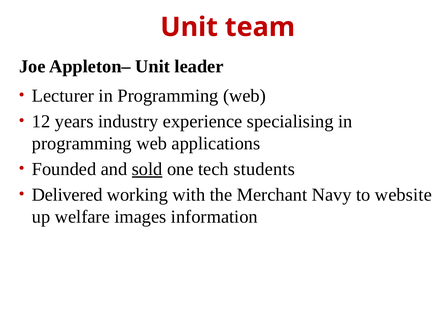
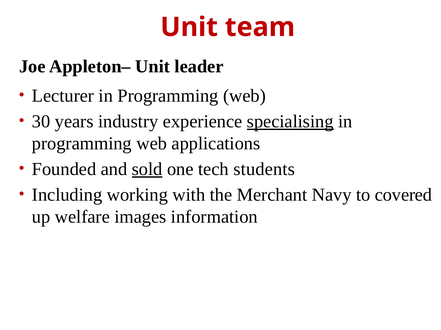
12: 12 -> 30 (41, 122)
specialising underline: none -> present (290, 122)
Delivered: Delivered -> Including (67, 195)
website: website -> covered (404, 195)
